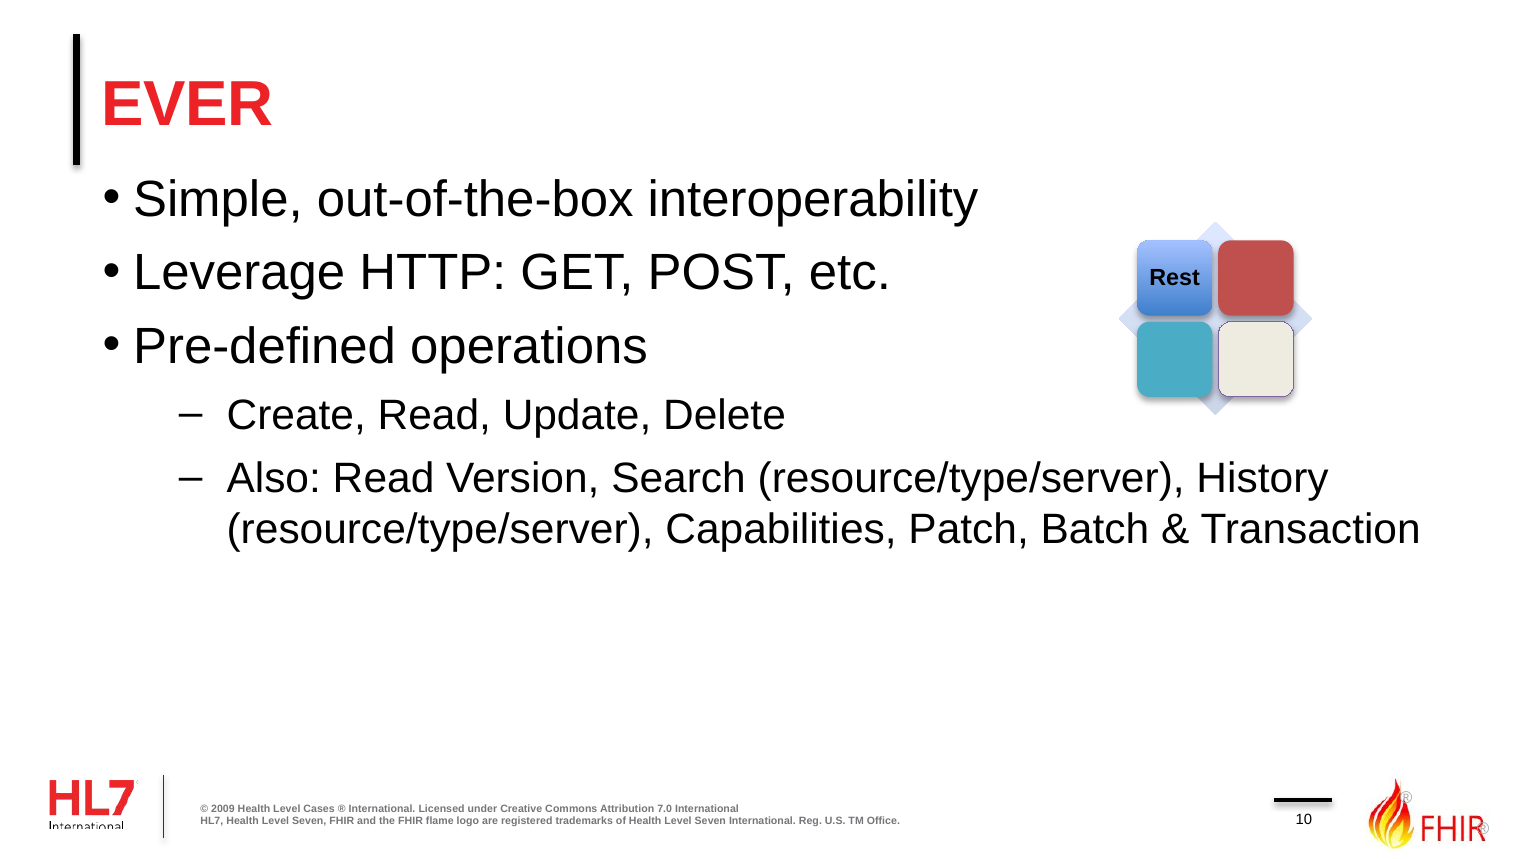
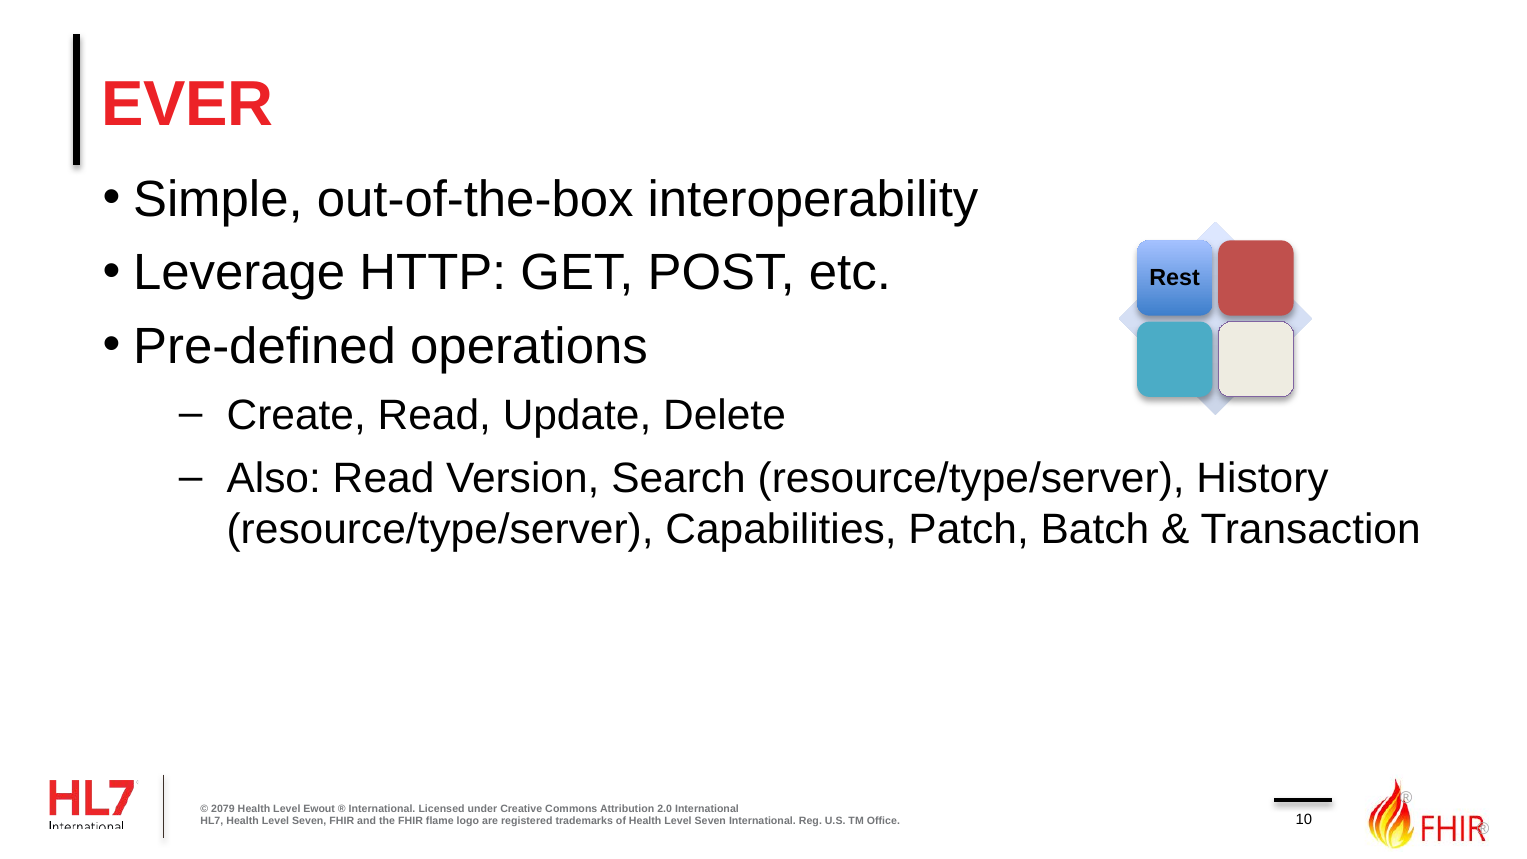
2009: 2009 -> 2079 (223, 809)
Cases: Cases -> Ewout (319, 809)
7.0: 7.0 -> 2.0 (665, 809)
